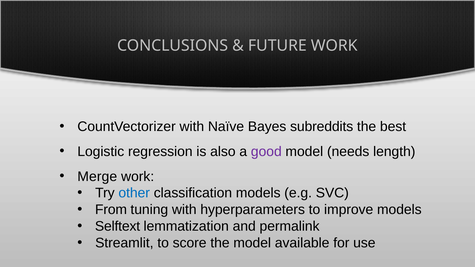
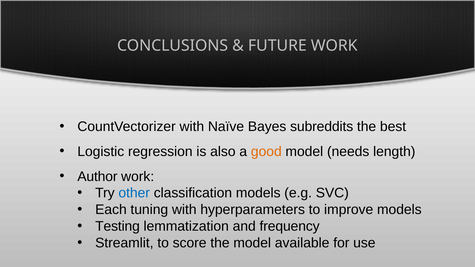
good colour: purple -> orange (266, 152)
Merge: Merge -> Author (97, 177)
From: From -> Each (111, 210)
Selftext: Selftext -> Testing (118, 226)
permalink: permalink -> frequency (290, 226)
